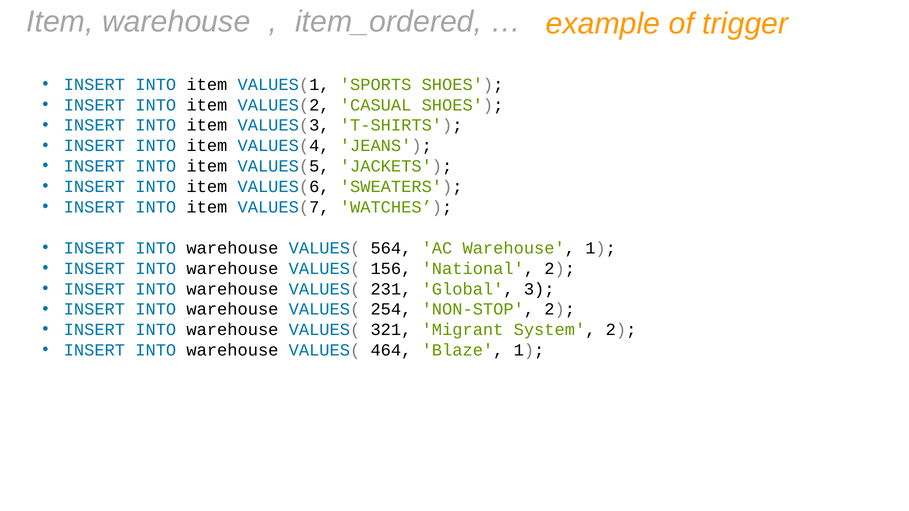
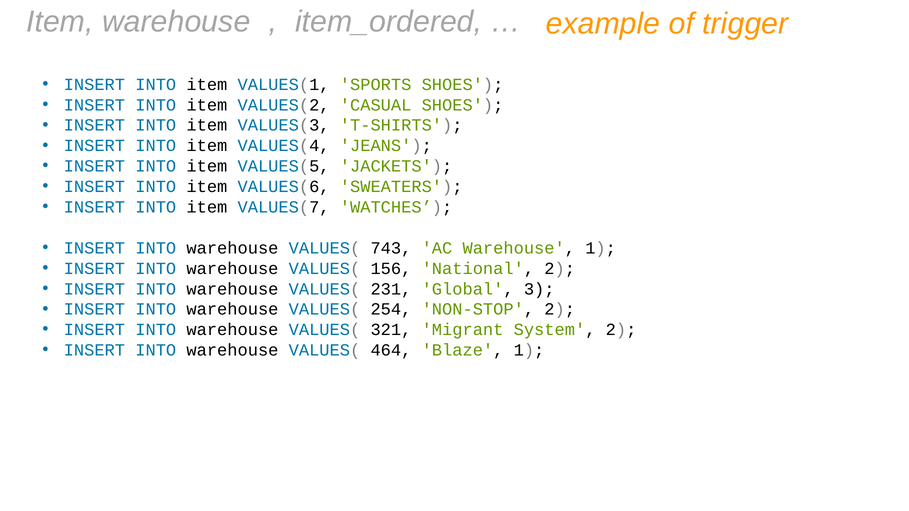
564: 564 -> 743 (391, 248)
